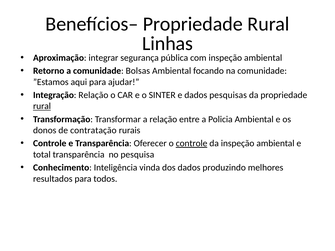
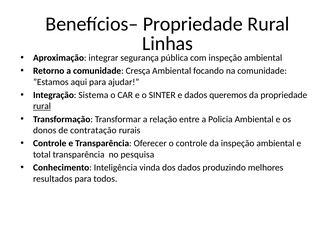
Bolsas: Bolsas -> Cresça (138, 71)
Integração Relação: Relação -> Sistema (93, 95)
pesquisas: pesquisas -> queremos (228, 95)
controle underline: present -> none (192, 144)
